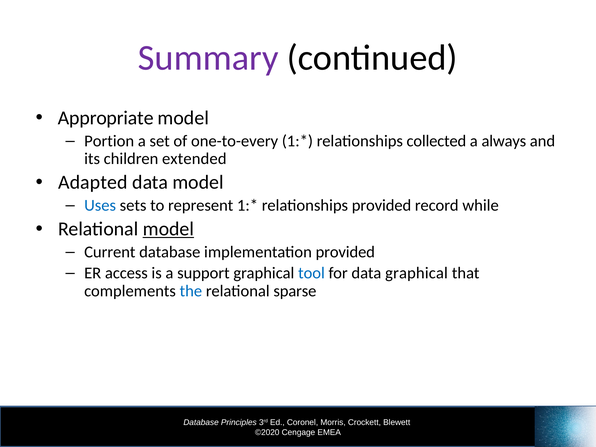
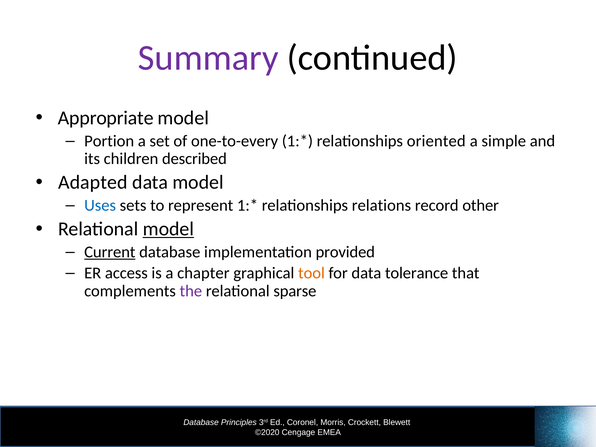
collected: collected -> oriented (436, 141)
always: always -> simple (504, 141)
extended: extended -> described (194, 159)
relationships provided: provided -> relations (381, 205)
while: while -> other (481, 205)
Current underline: none -> present (110, 252)
support: support -> chapter (203, 273)
tool colour: blue -> orange (311, 273)
data graphical: graphical -> tolerance (417, 273)
the colour: blue -> purple (191, 291)
